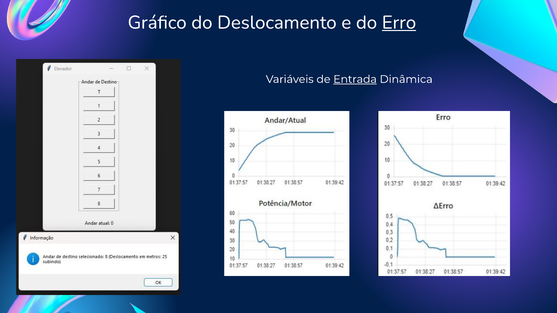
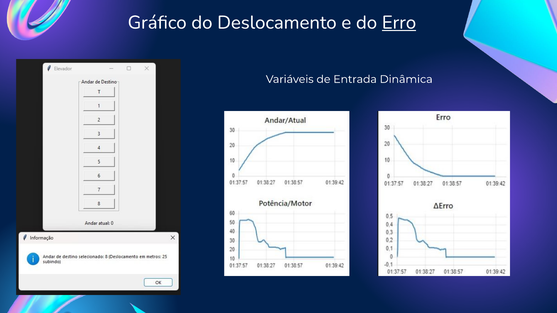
Entrada underline: present -> none (355, 79)
